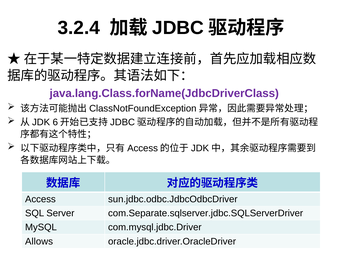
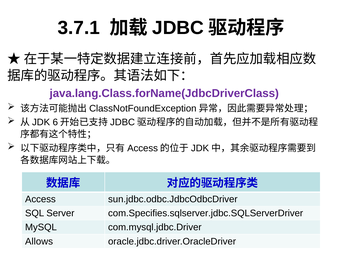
3.2.4: 3.2.4 -> 3.7.1 (79, 28)
com.Separate.sqlserver.jdbc.SQLServerDriver: com.Separate.sqlserver.jdbc.SQLServerDriver -> com.Specifies.sqlserver.jdbc.SQLServerDriver (206, 213)
